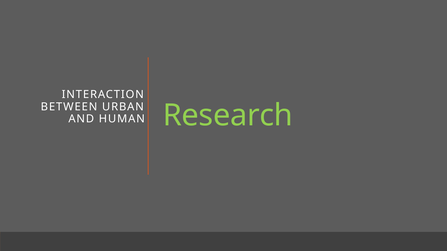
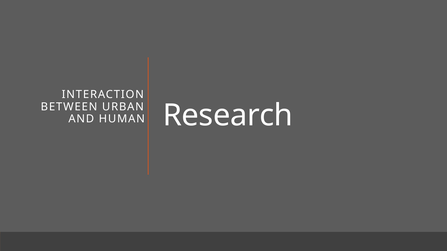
Research colour: light green -> white (228, 115)
